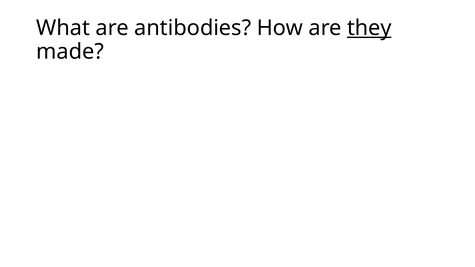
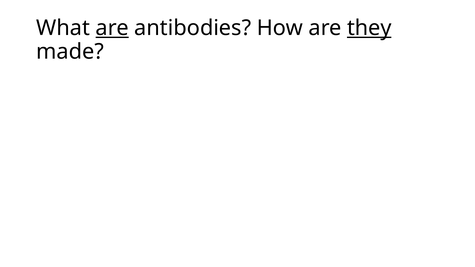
are underline: none -> present (112, 28)
